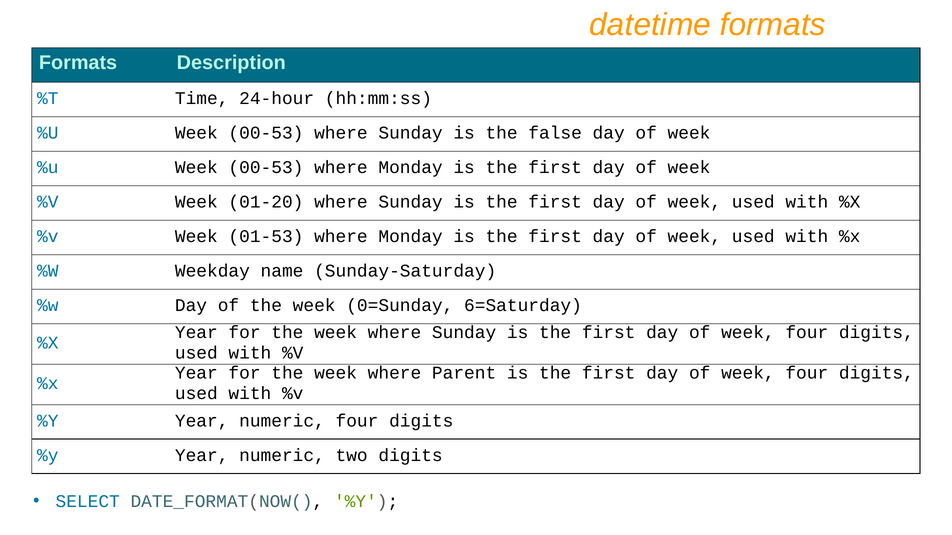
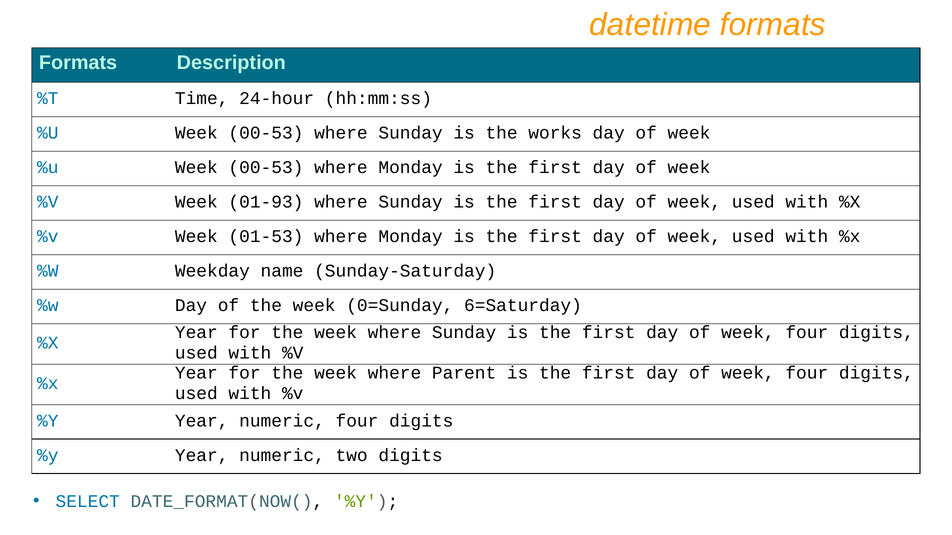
false: false -> works (555, 133)
01-20: 01-20 -> 01-93 (266, 202)
